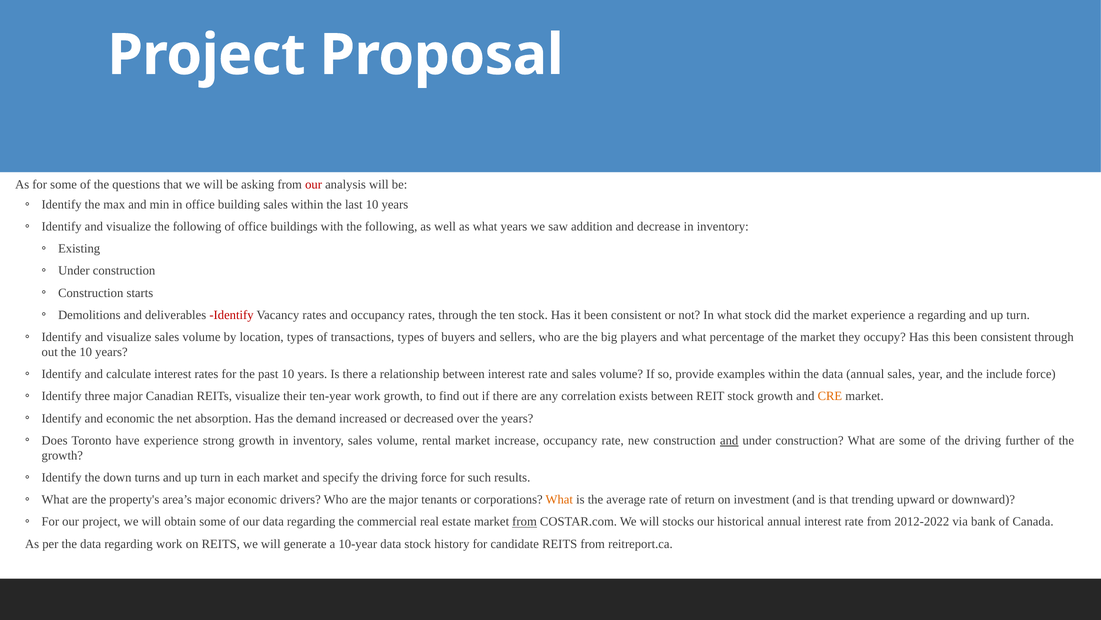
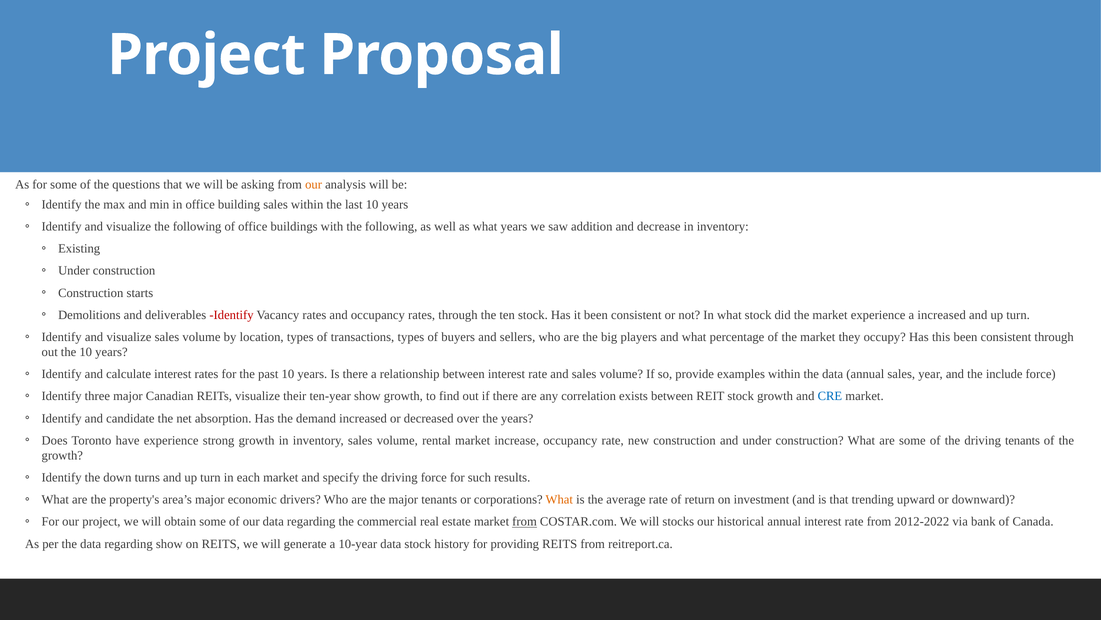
our colour: red -> orange (314, 185)
a regarding: regarding -> increased (942, 315)
ten-year work: work -> show (367, 396)
CRE colour: orange -> blue (830, 396)
and economic: economic -> candidate (130, 418)
and underline: present -> none (729, 440)
driving further: further -> tenants (1022, 440)
regarding work: work -> show (169, 543)
candidate: candidate -> providing (515, 543)
